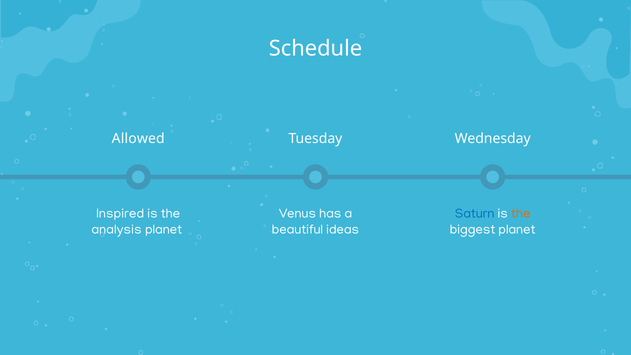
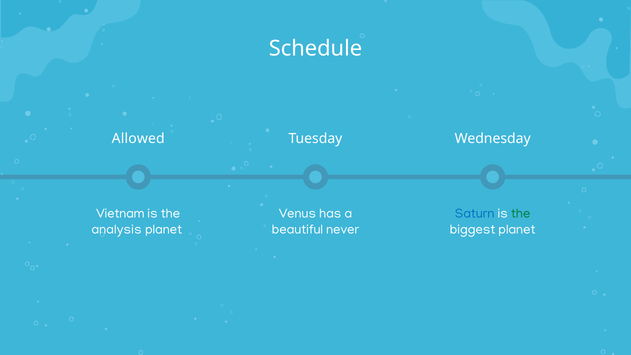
Inspired: Inspired -> Vietnam (120, 213)
the colour: orange -> green (521, 213)
ideas: ideas -> never (343, 229)
